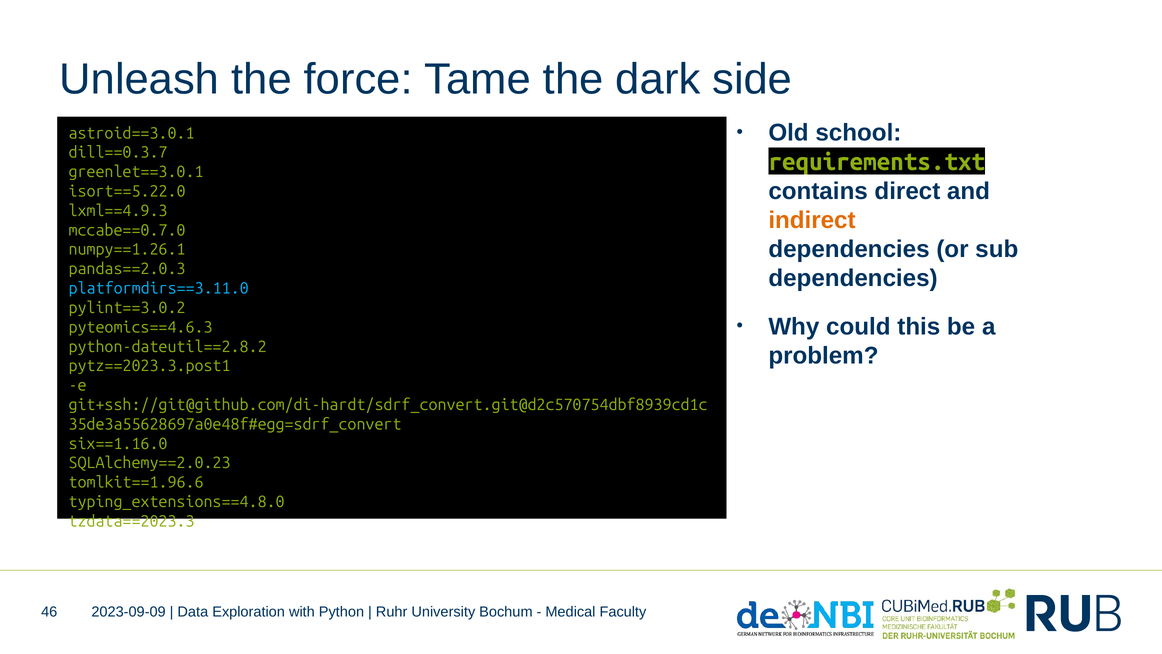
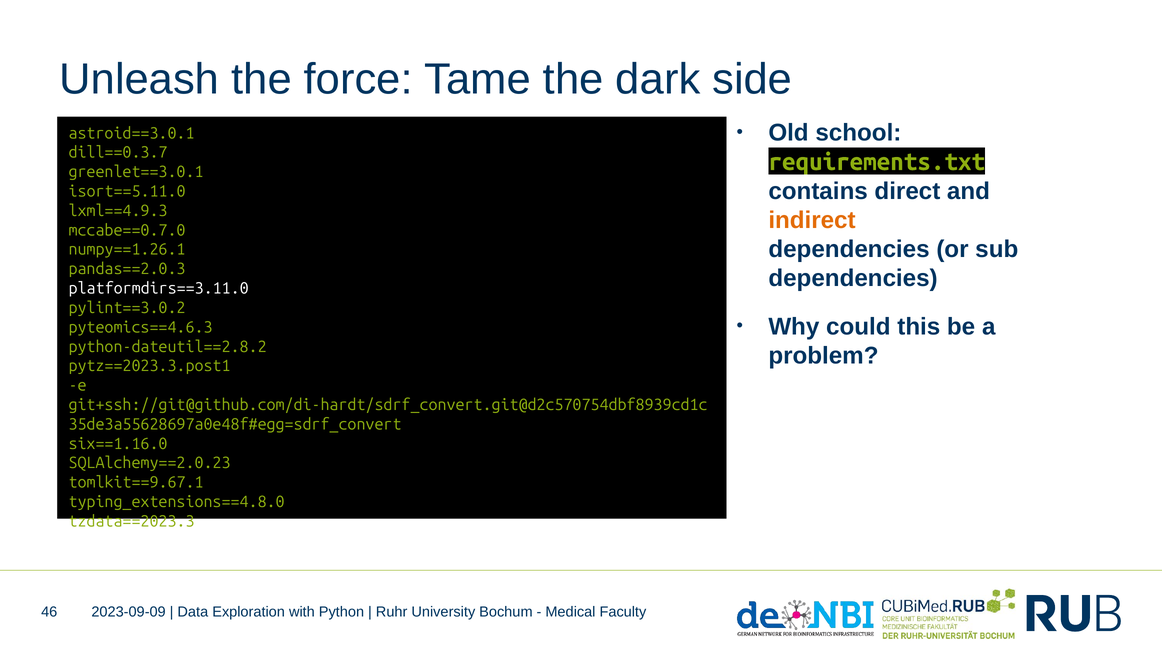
isort==5.22.0: isort==5.22.0 -> isort==5.11.0 (127, 191)
platformdirs==3.11.0 colour: light blue -> white (159, 288)
tomlkit==1.96.6: tomlkit==1.96.6 -> tomlkit==9.67.1 (136, 482)
